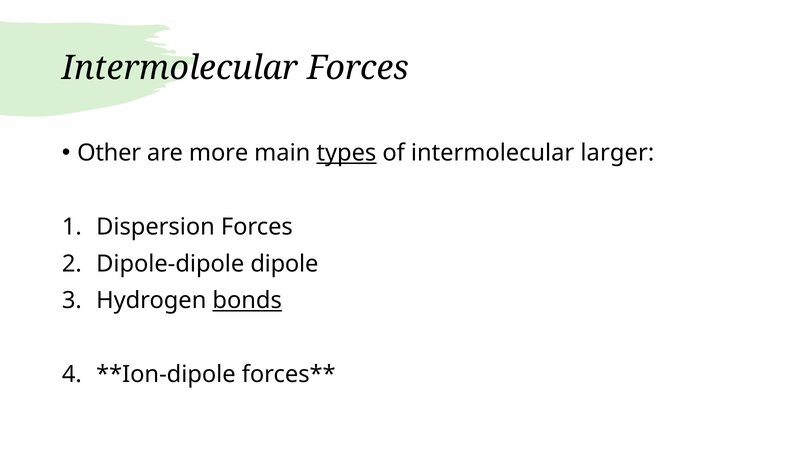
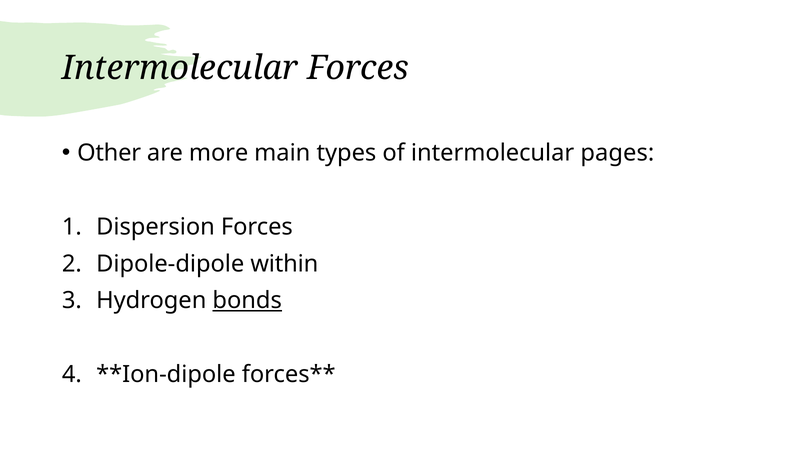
types underline: present -> none (346, 153)
larger: larger -> pages (617, 153)
dipole: dipole -> within (284, 264)
